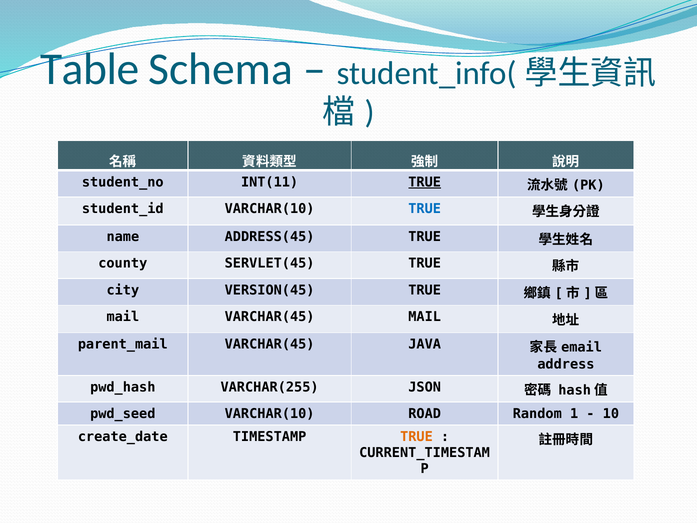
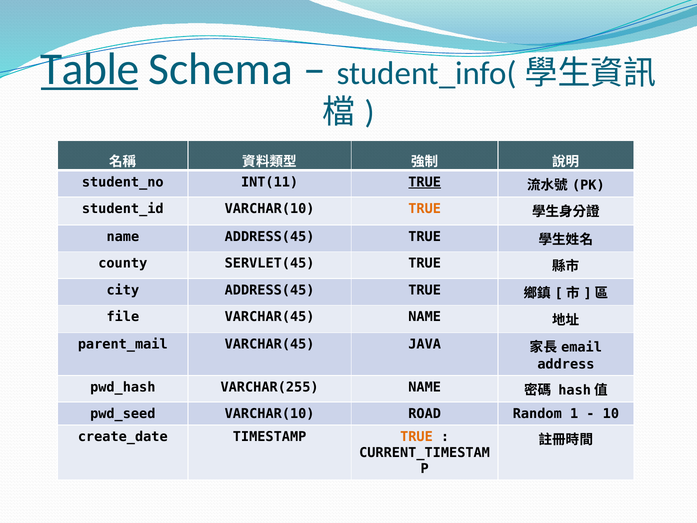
Table underline: none -> present (90, 69)
TRUE colour: blue -> orange (425, 209)
city VERSION(45: VERSION(45 -> ADDRESS(45 (270, 290)
mail: mail -> file (123, 317)
VARCHAR(45 MAIL: MAIL -> NAME (425, 317)
VARCHAR(255 JSON: JSON -> NAME (425, 387)
